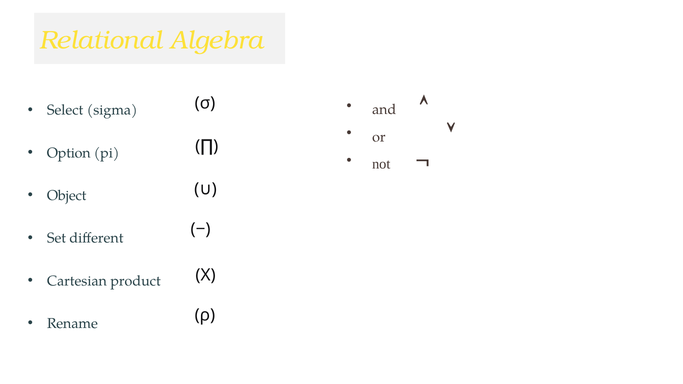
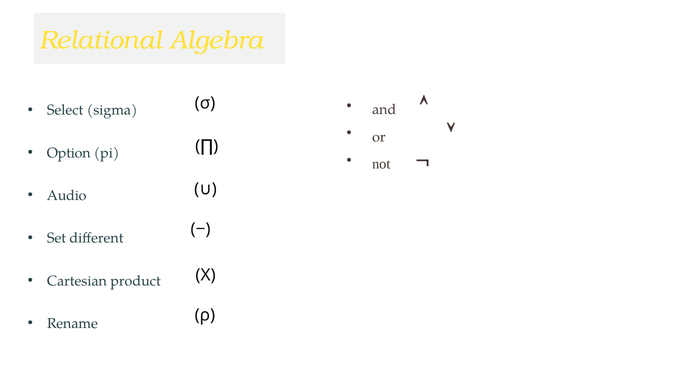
Object: Object -> Audio (67, 196)
